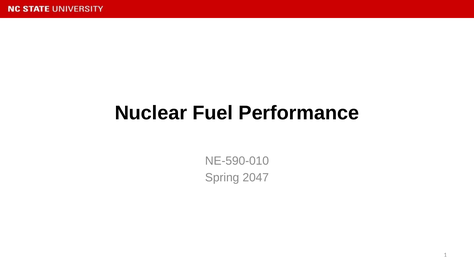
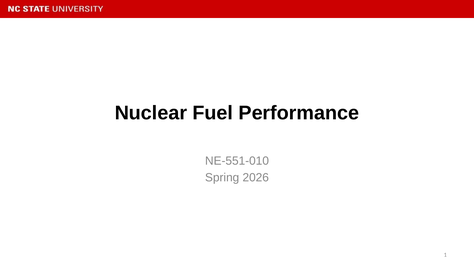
NE-590-010: NE-590-010 -> NE-551-010 (237, 161)
2047: 2047 -> 2026 (256, 177)
